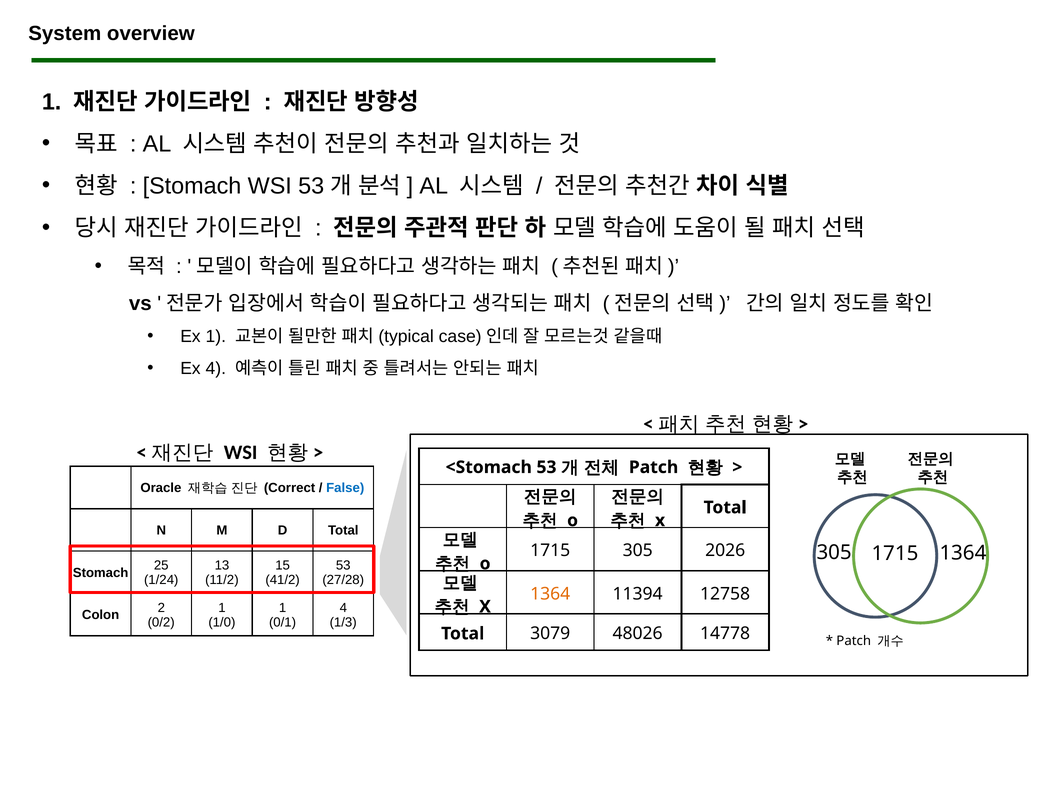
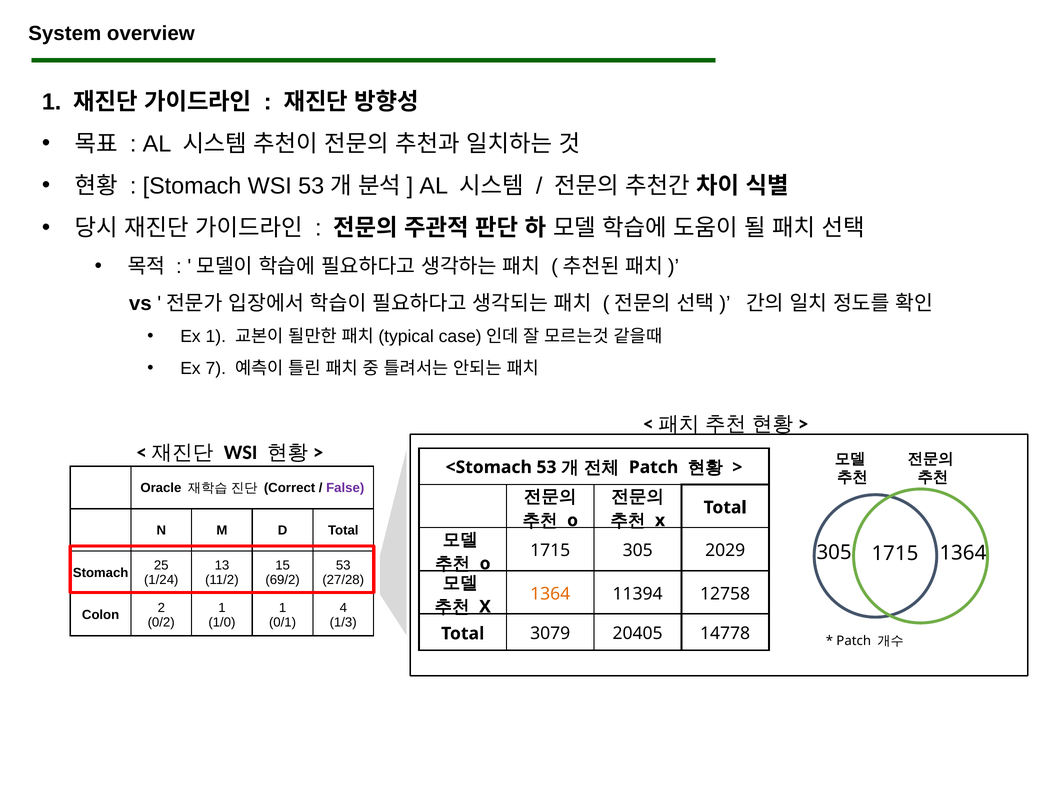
Ex 4: 4 -> 7 (216, 368)
False colour: blue -> purple (345, 488)
2026: 2026 -> 2029 (725, 551)
41/2: 41/2 -> 69/2 (283, 580)
48026: 48026 -> 20405 (638, 634)
